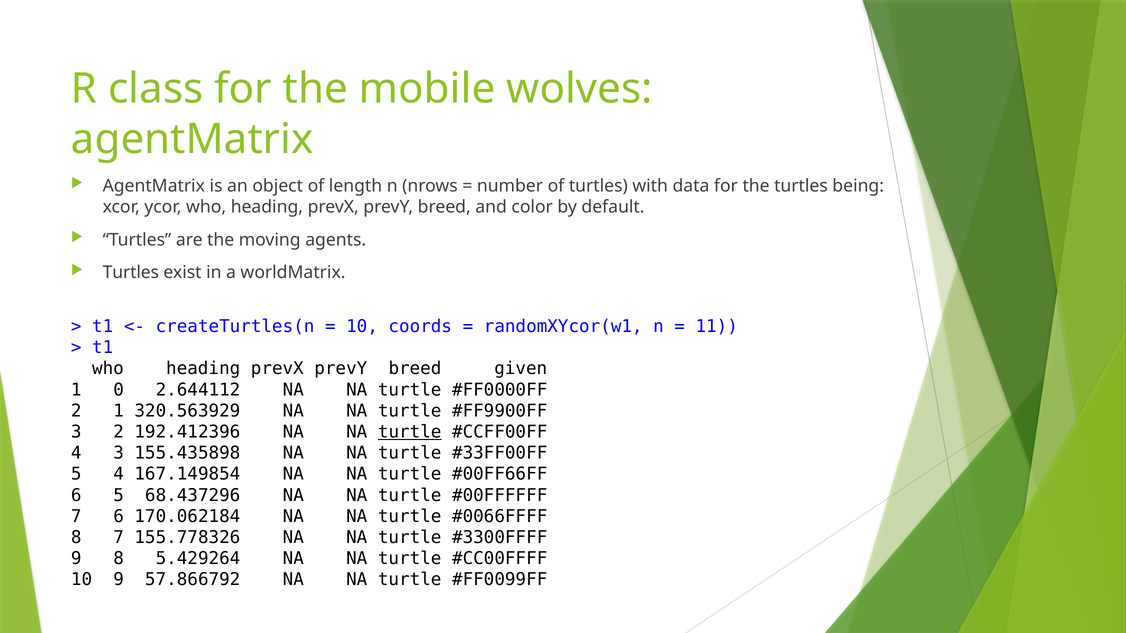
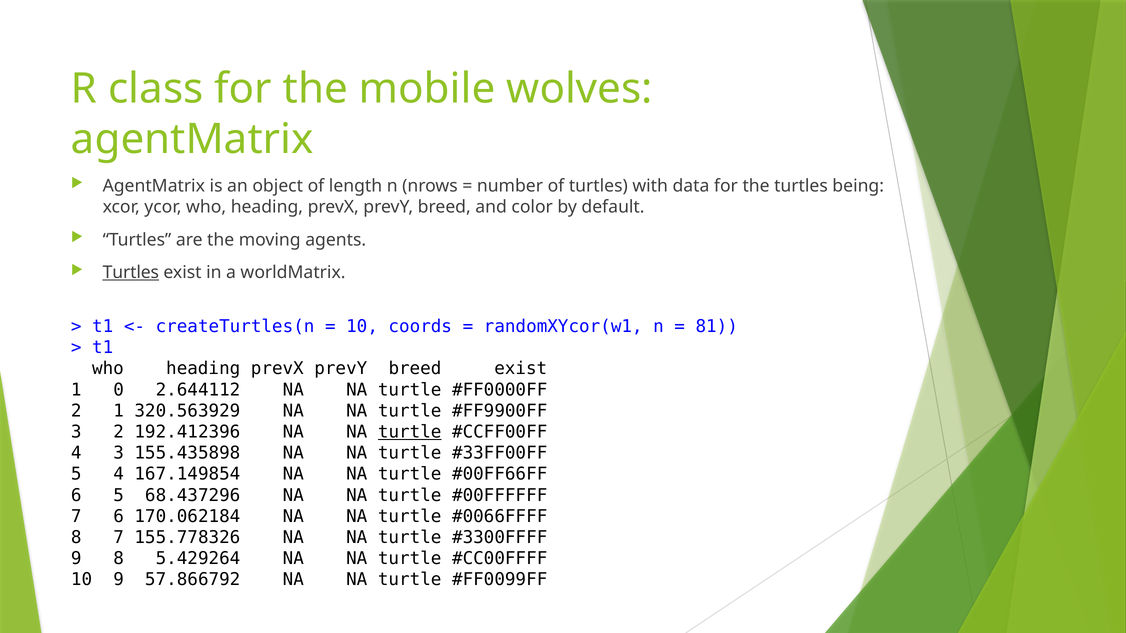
Turtles underline: none -> present (131, 273)
11: 11 -> 81 (717, 327)
breed given: given -> exist (521, 369)
